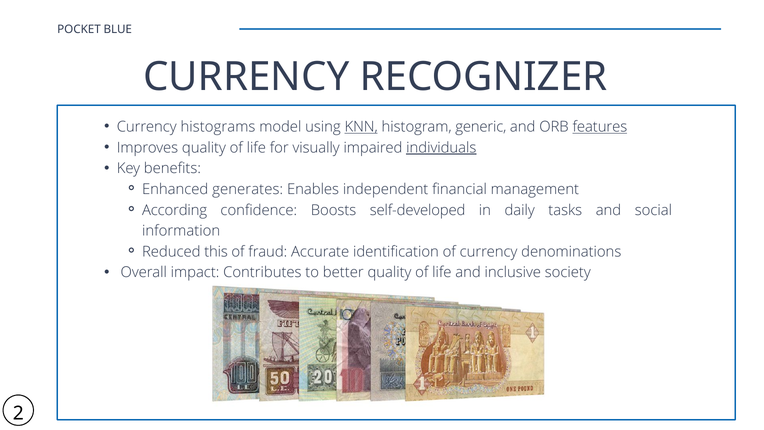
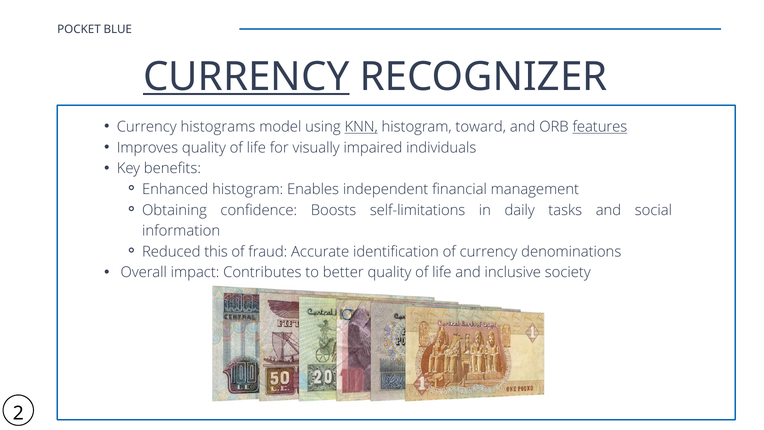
CURRENCY underline: none -> present (246, 77)
generic: generic -> toward (481, 127)
individuals underline: present -> none (441, 148)
Enhanced generates: generates -> histogram (248, 189)
According: According -> Obtaining (174, 210)
self-developed: self-developed -> self-limitations (418, 210)
